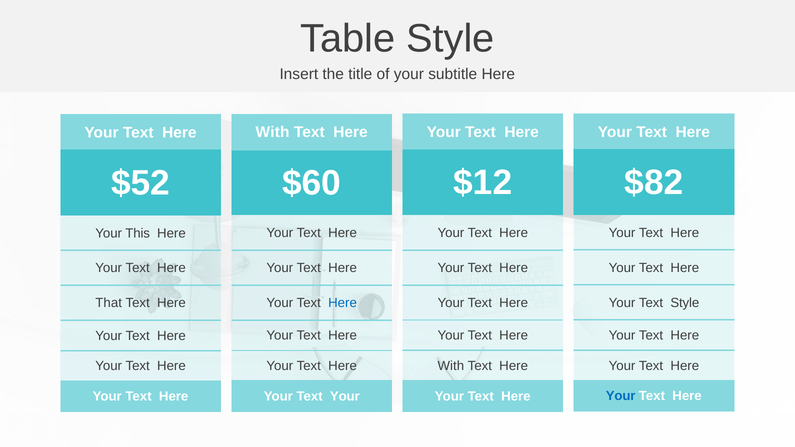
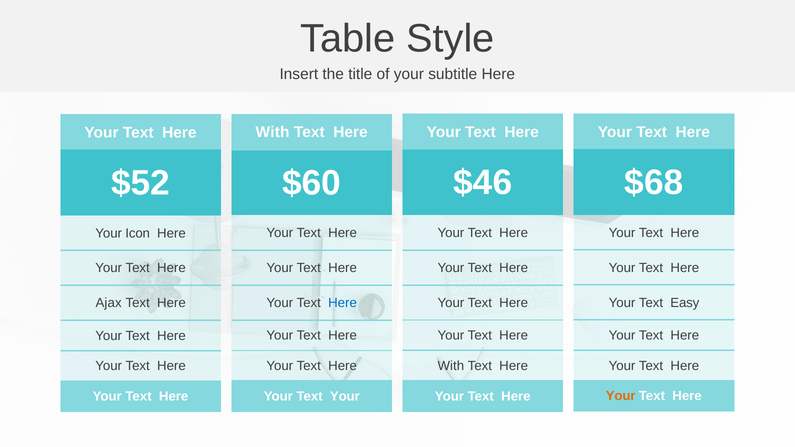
$82: $82 -> $68 (654, 183)
$12: $12 -> $46 (483, 183)
This: This -> Icon (138, 233)
Text Style: Style -> Easy (685, 303)
That: That -> Ajax (109, 303)
Your colour: blue -> orange (621, 396)
